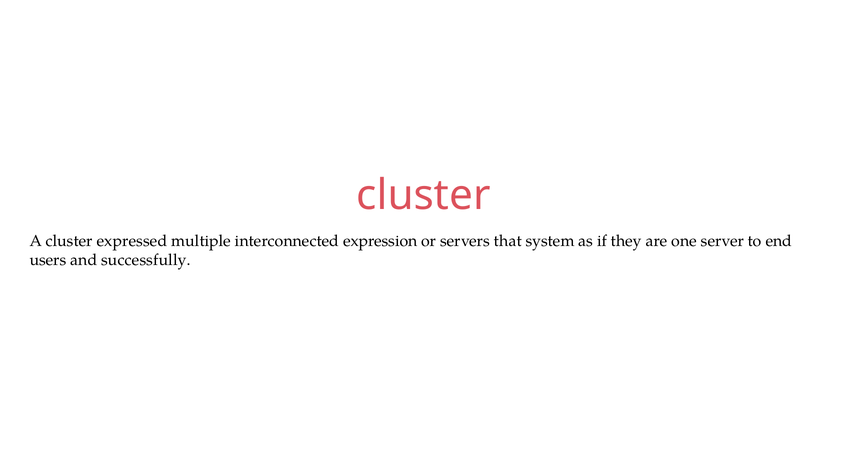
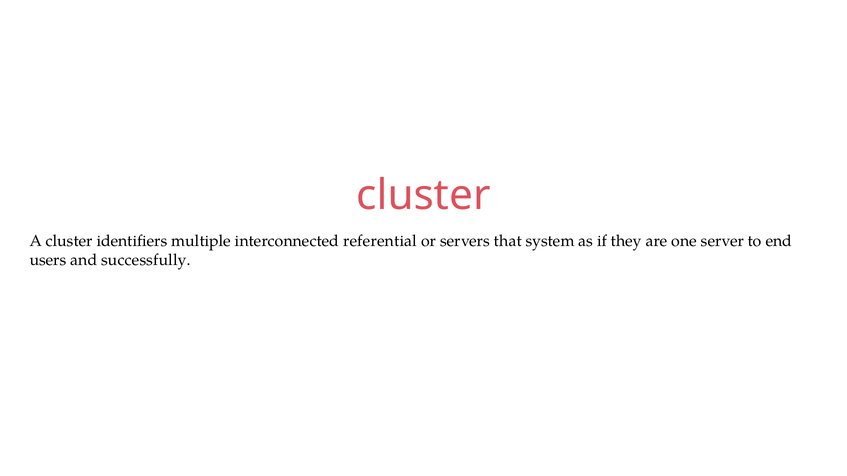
expressed: expressed -> identifiers (132, 241)
expression: expression -> referential (380, 241)
